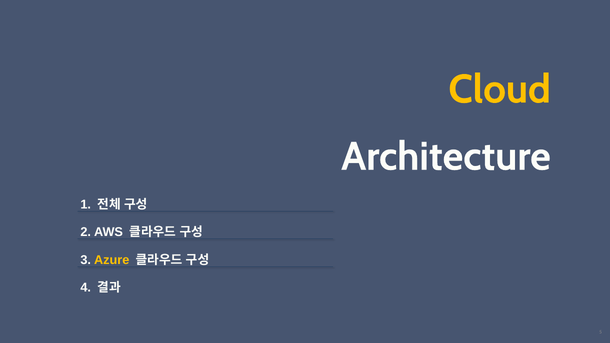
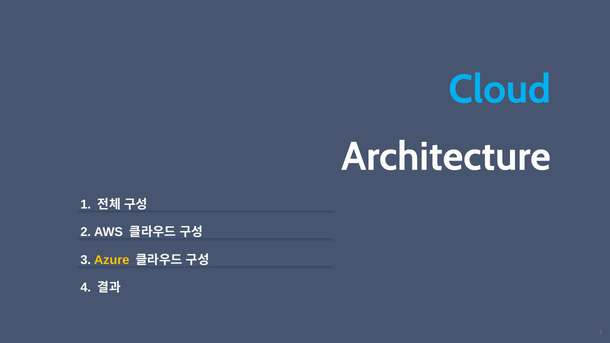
Cloud colour: yellow -> light blue (500, 89)
